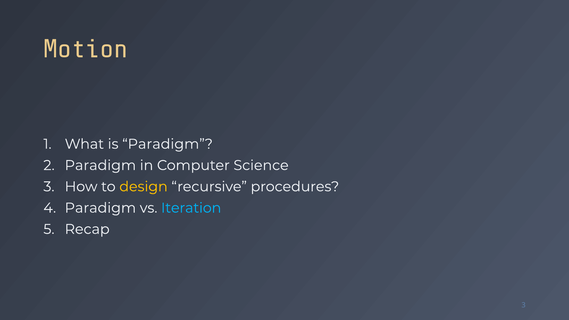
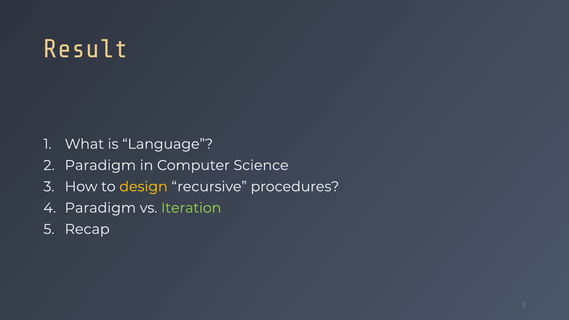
Motion: Motion -> Result (86, 49)
is Paradigm: Paradigm -> Language (168, 144)
Iteration colour: light blue -> light green (191, 208)
